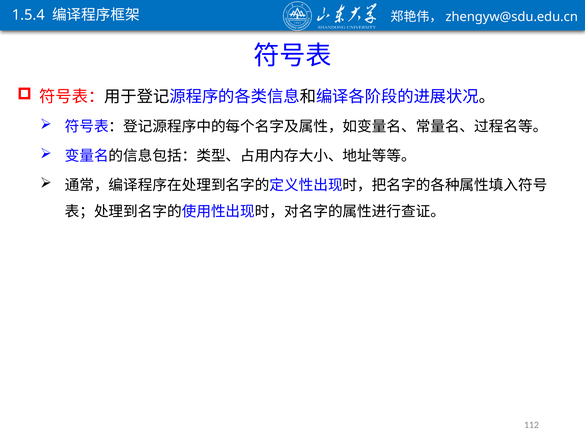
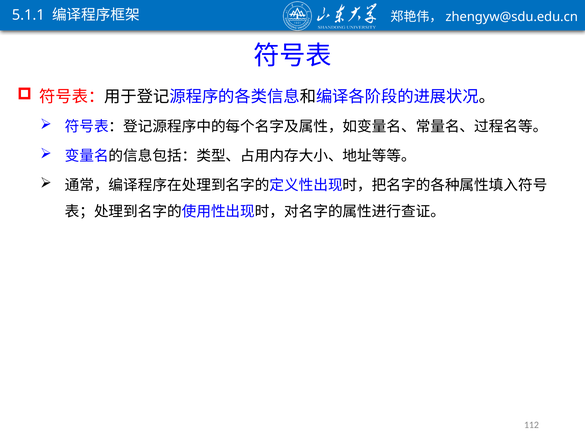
1.5.4: 1.5.4 -> 5.1.1 (28, 15)
